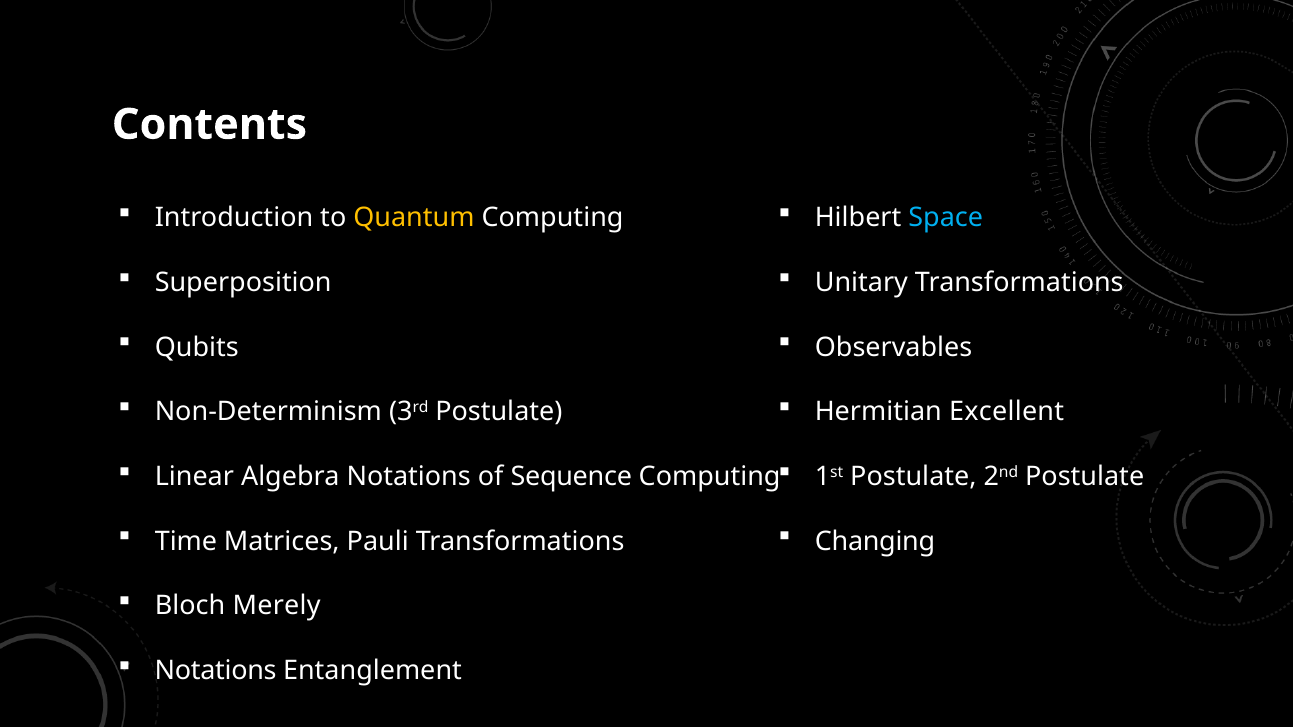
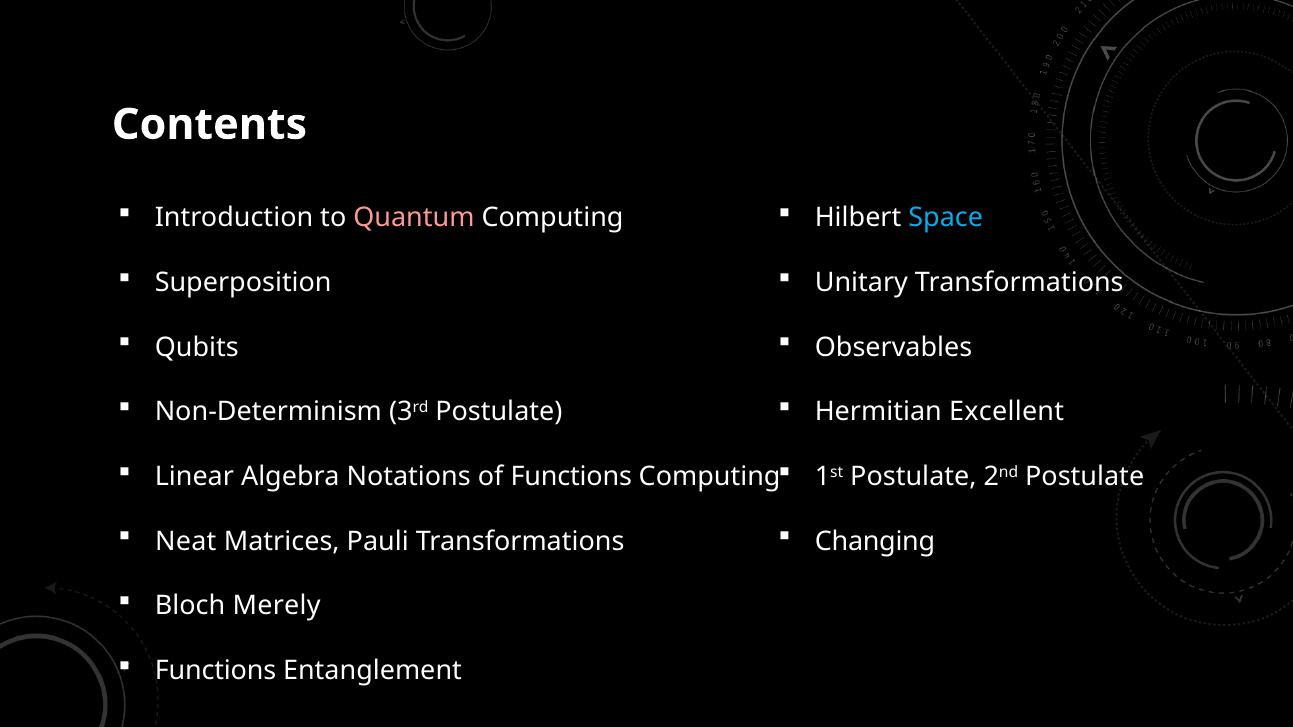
Quantum colour: yellow -> pink (414, 218)
of Sequence: Sequence -> Functions (571, 477)
Time: Time -> Neat (186, 542)
Notations: Notations -> Functions (216, 671)
